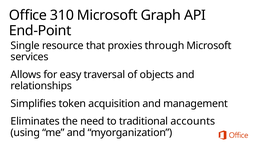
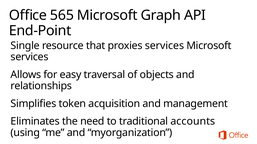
310: 310 -> 565 (62, 15)
proxies through: through -> services (164, 46)
